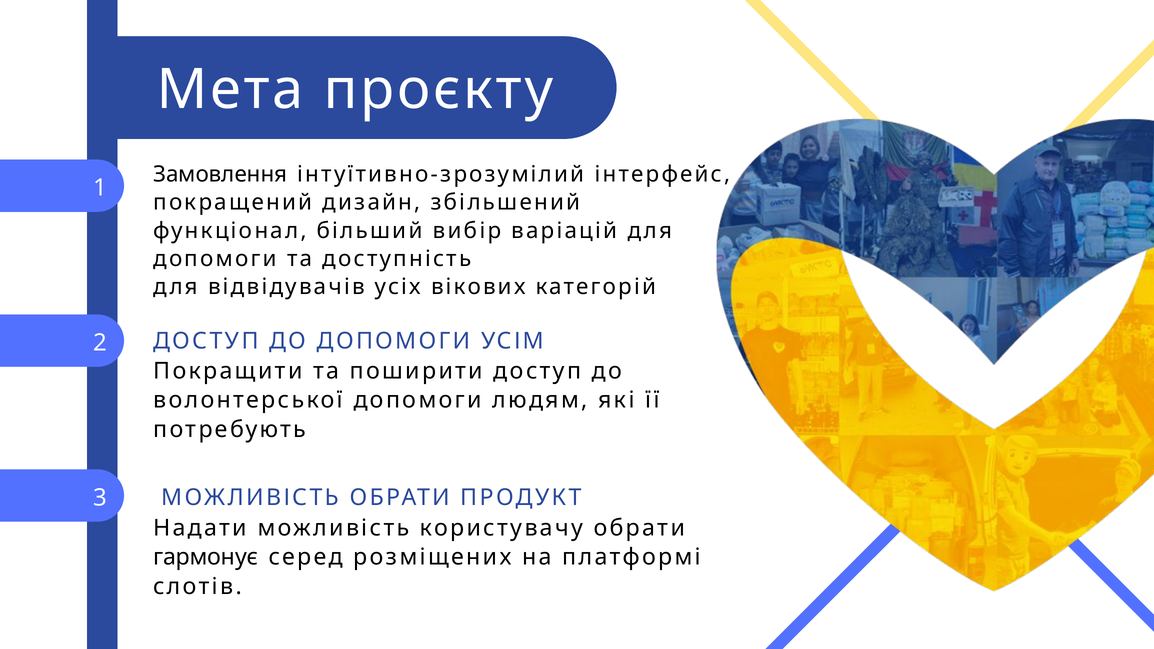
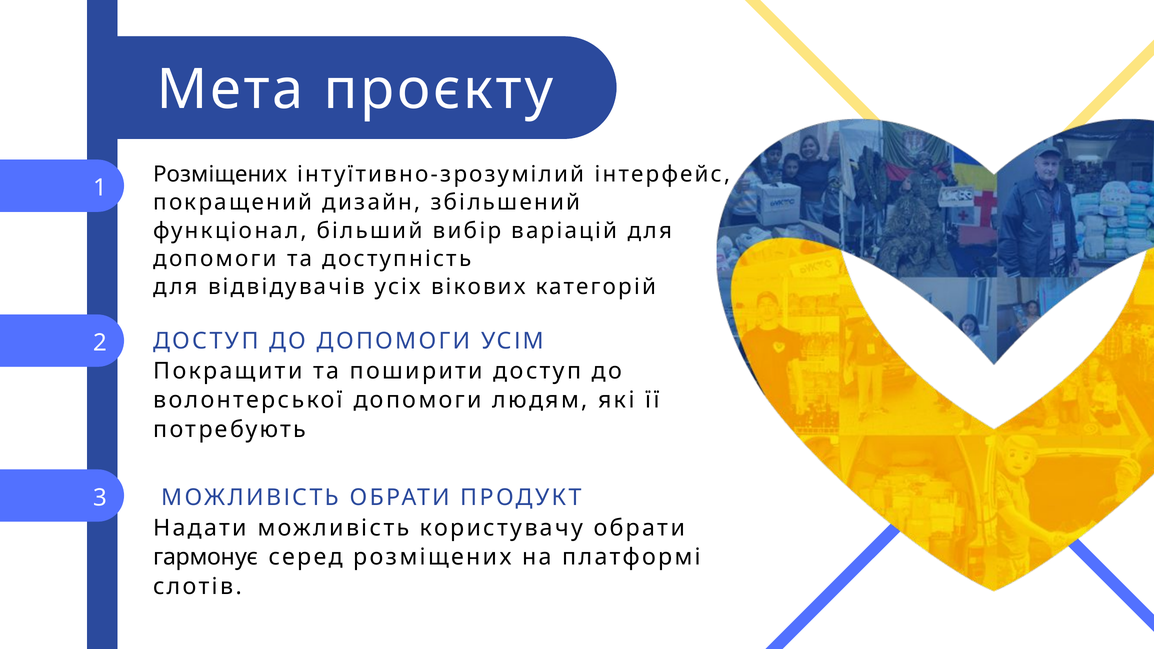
Замовлення: Замовлення -> Розміщених (220, 175)
